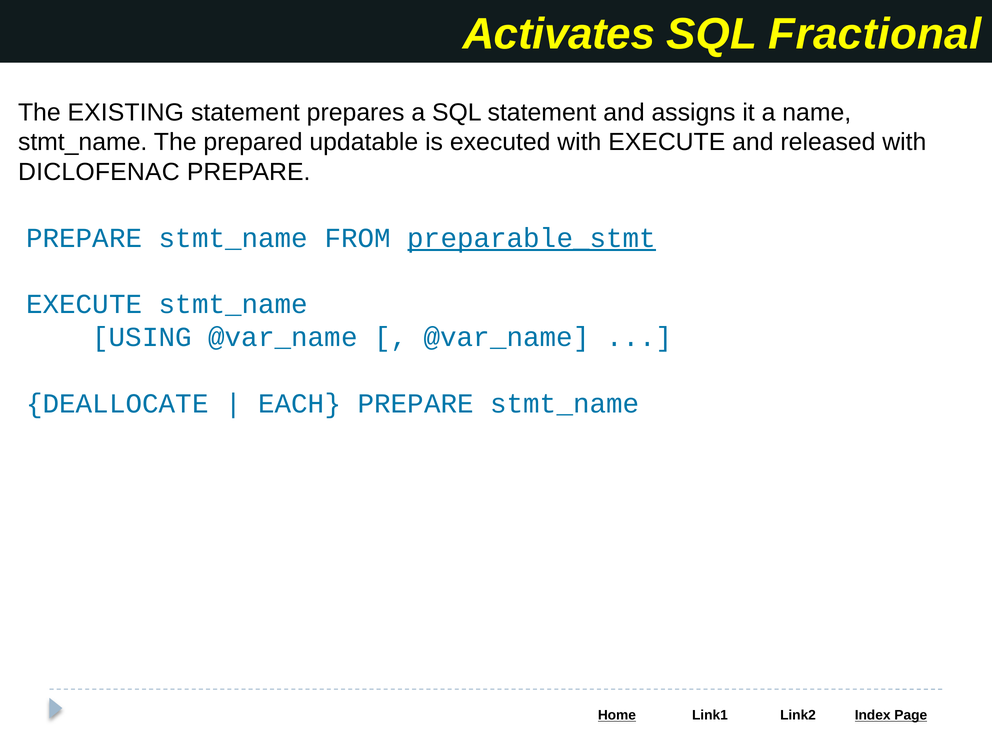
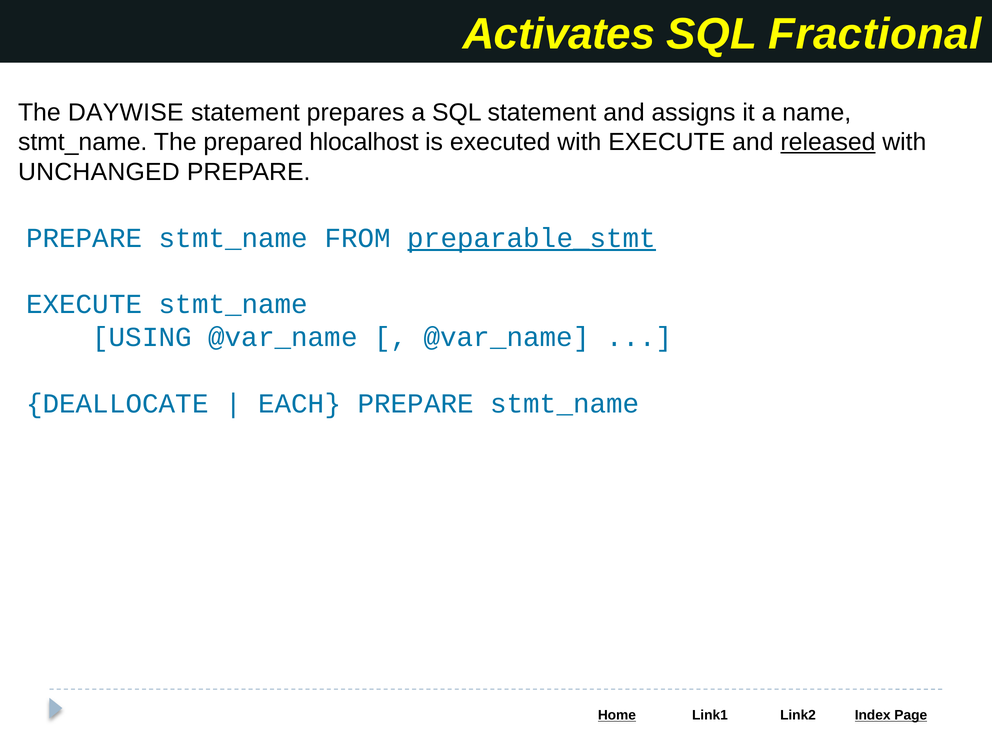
EXISTING: EXISTING -> DAYWISE (126, 112)
updatable: updatable -> hlocalhost (364, 142)
released underline: none -> present (828, 142)
DICLOFENAC: DICLOFENAC -> UNCHANGED (99, 172)
